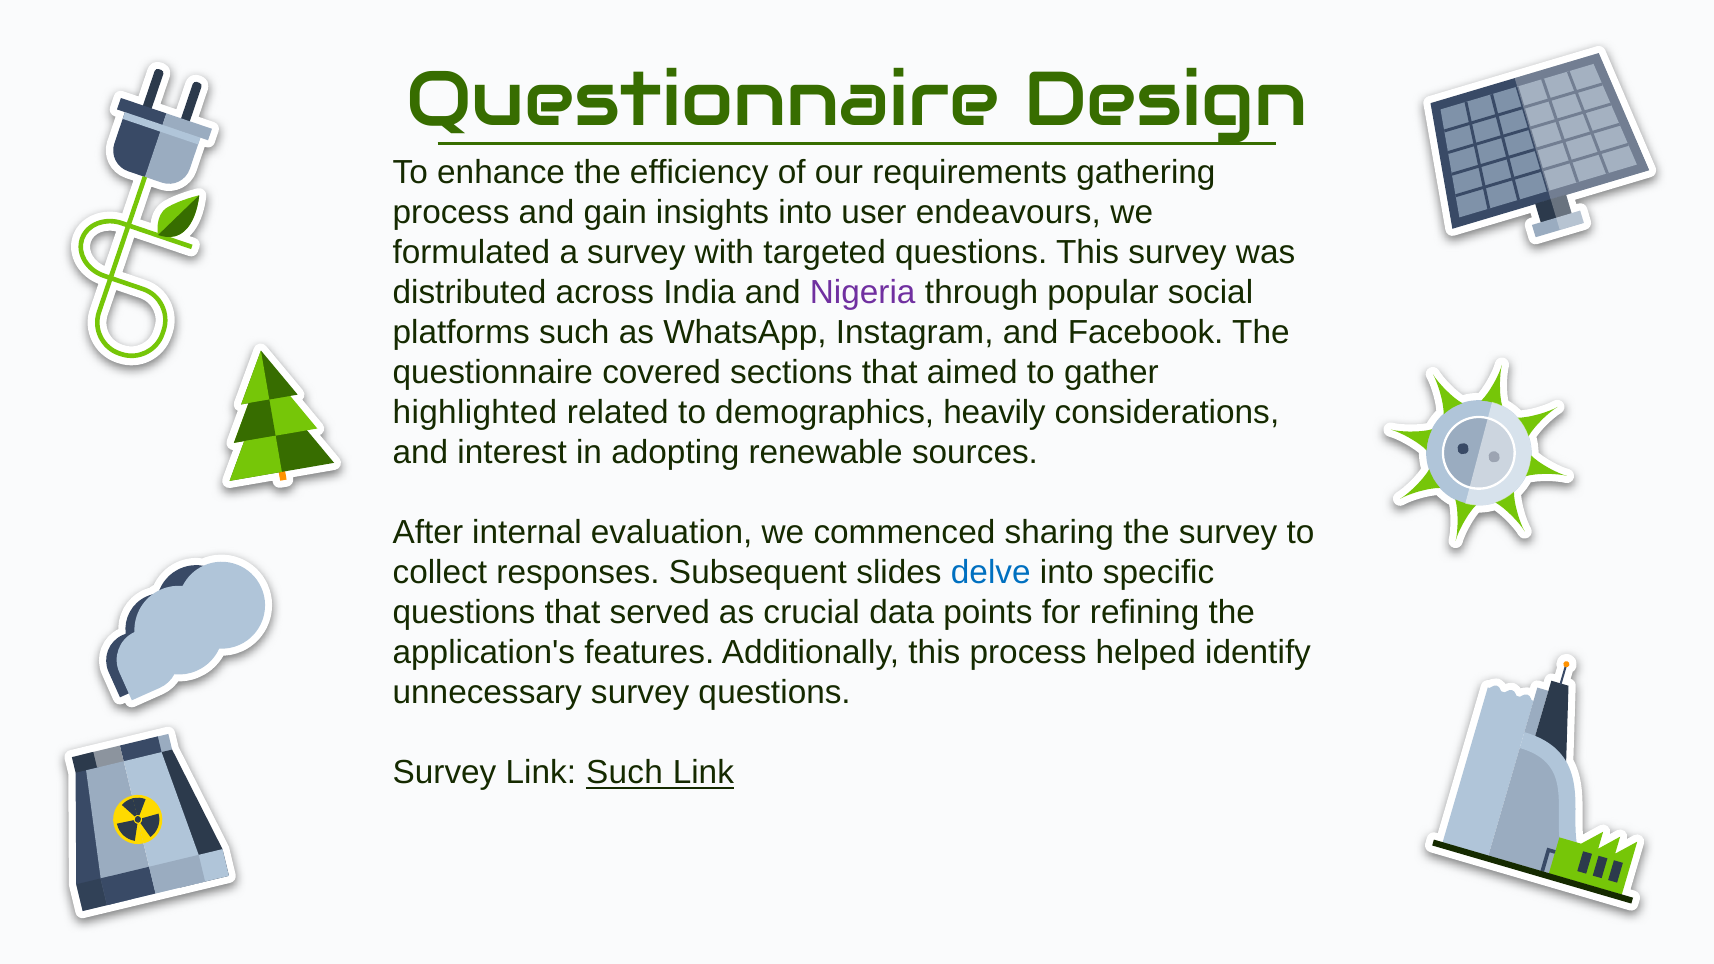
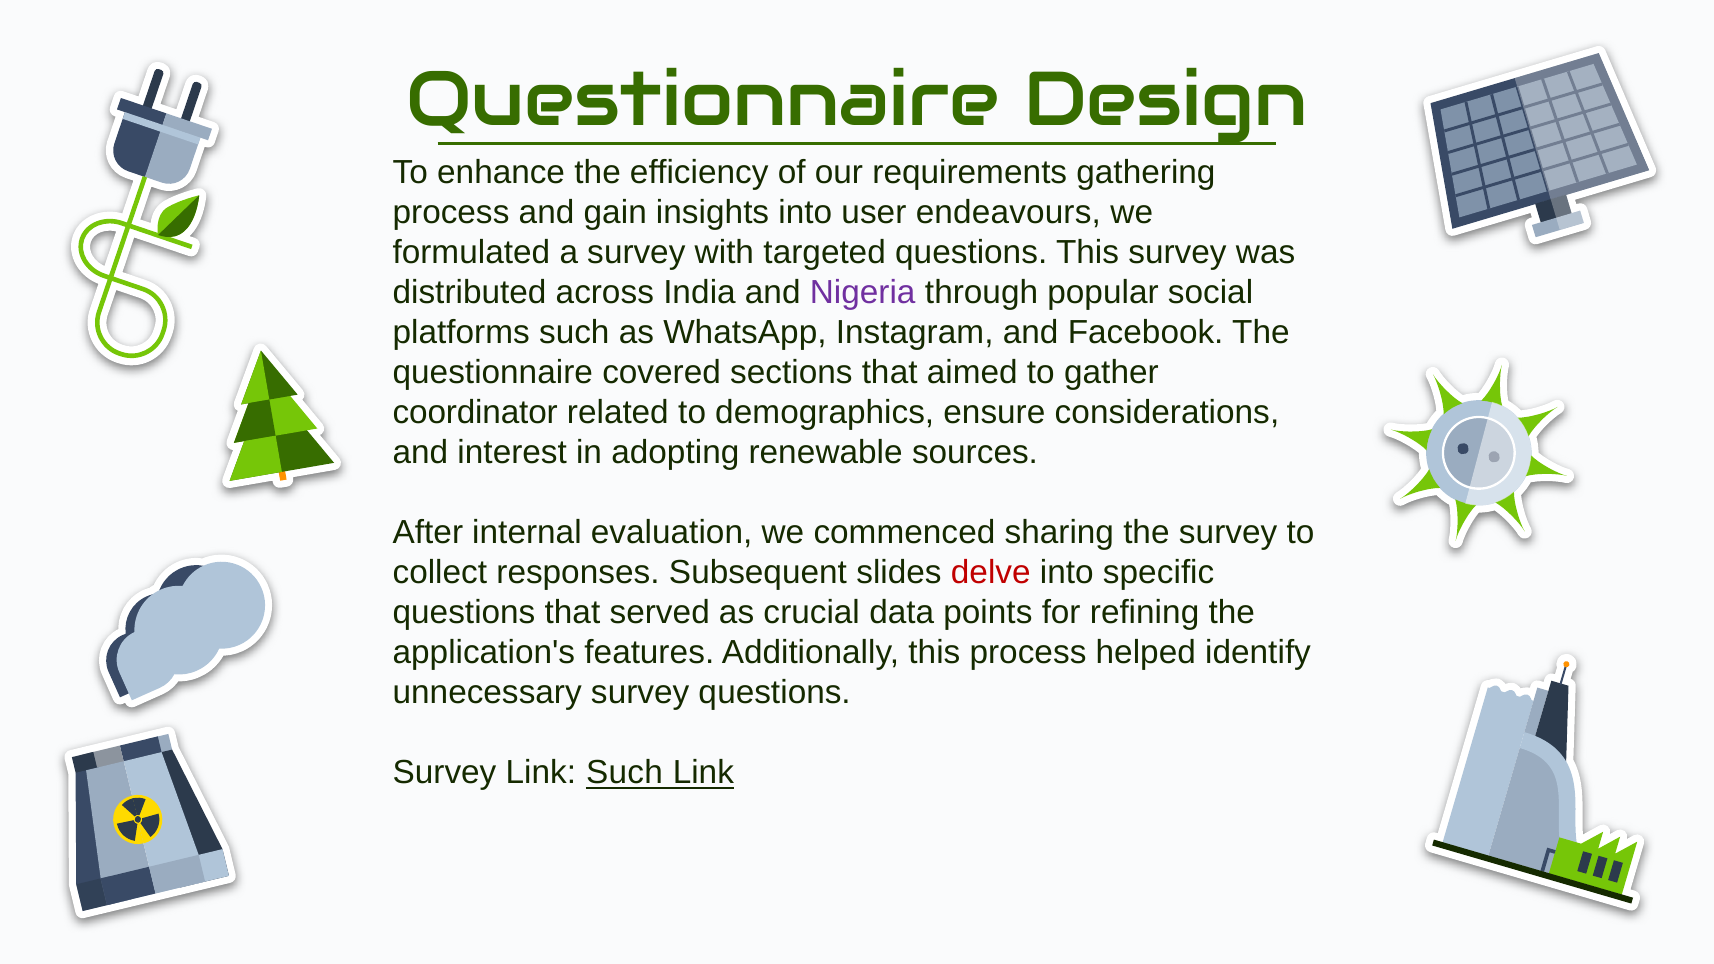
highlighted: highlighted -> coordinator (475, 413)
heavily: heavily -> ensure (994, 413)
delve colour: blue -> red (991, 573)
